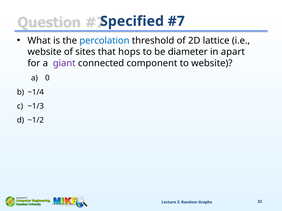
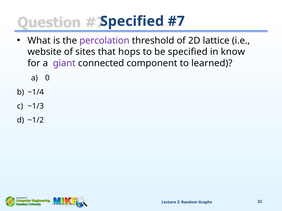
percolation colour: blue -> purple (104, 41)
be diameter: diameter -> specified (188, 52)
apart: apart -> know (233, 52)
to website: website -> learned (212, 63)
